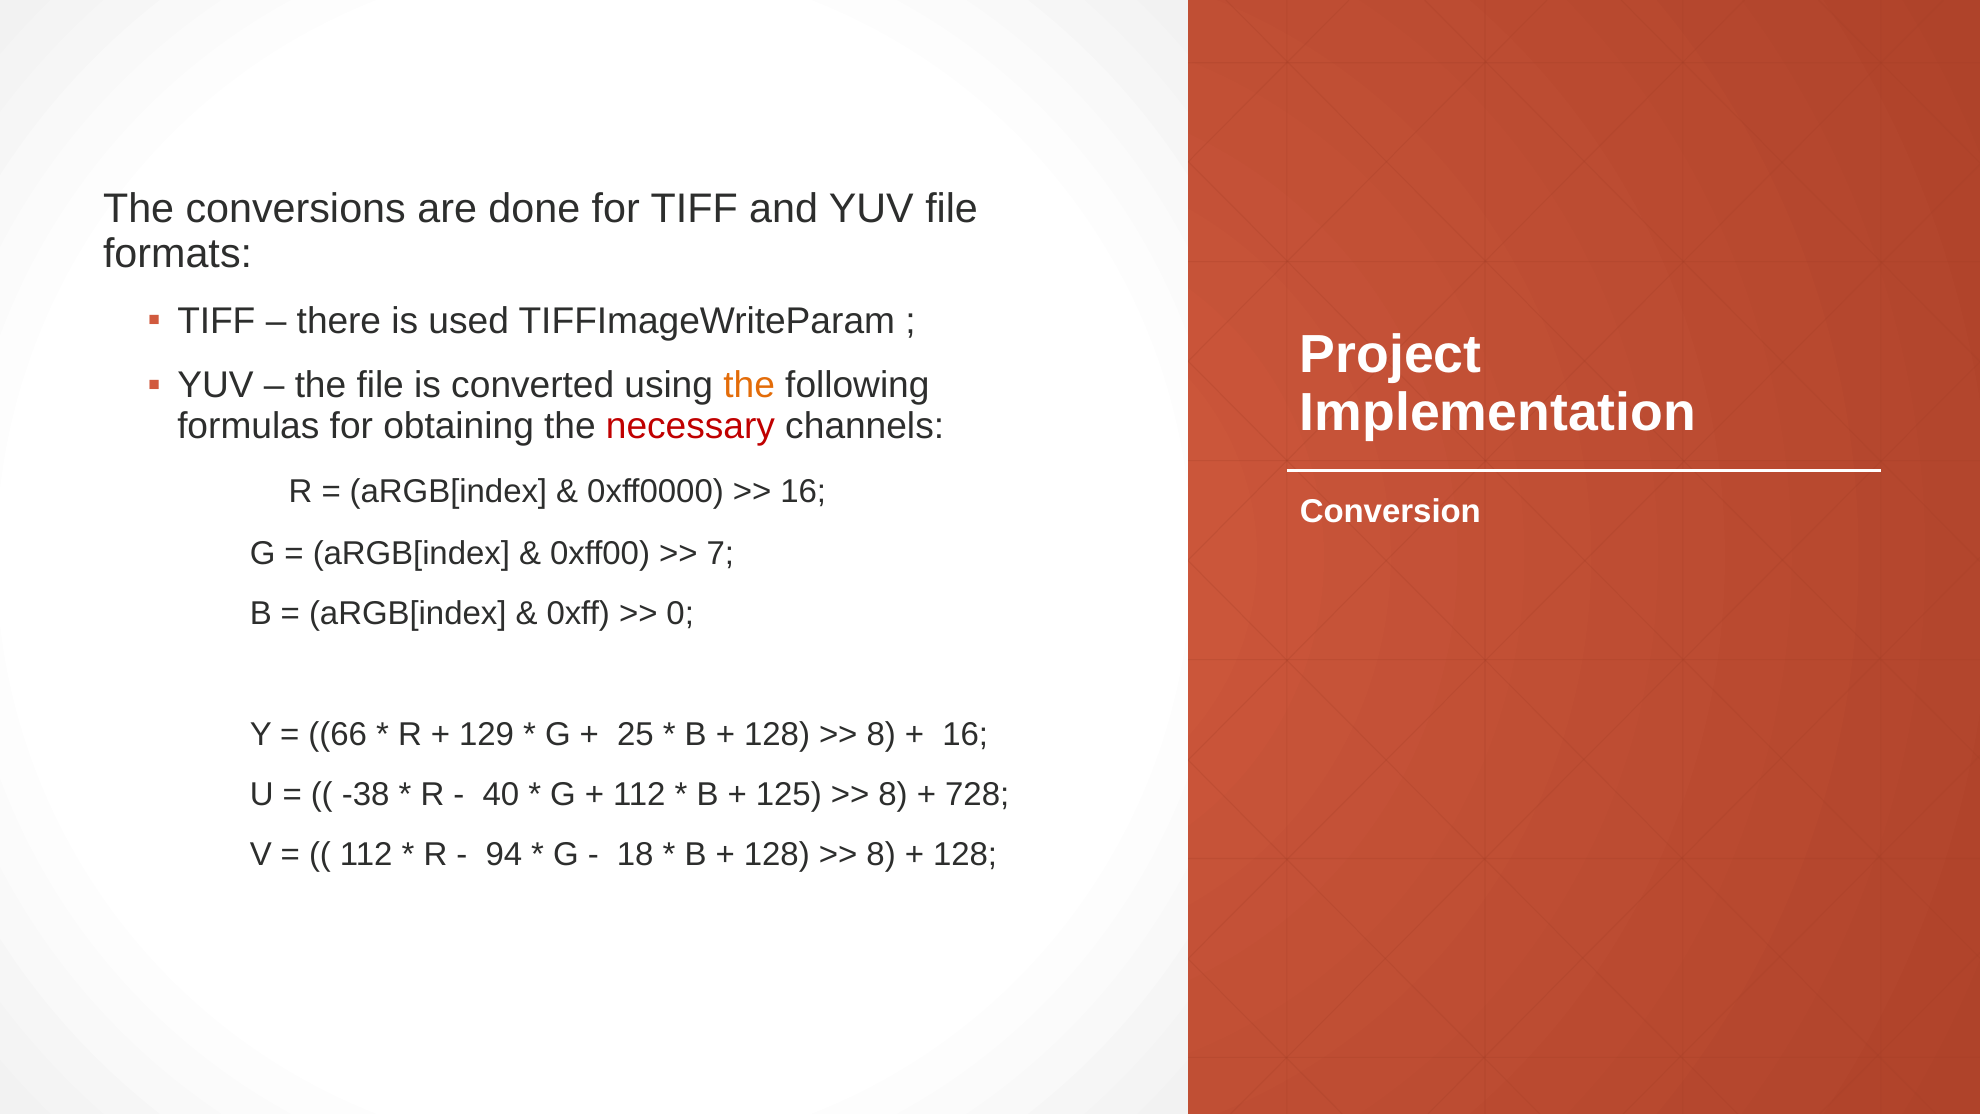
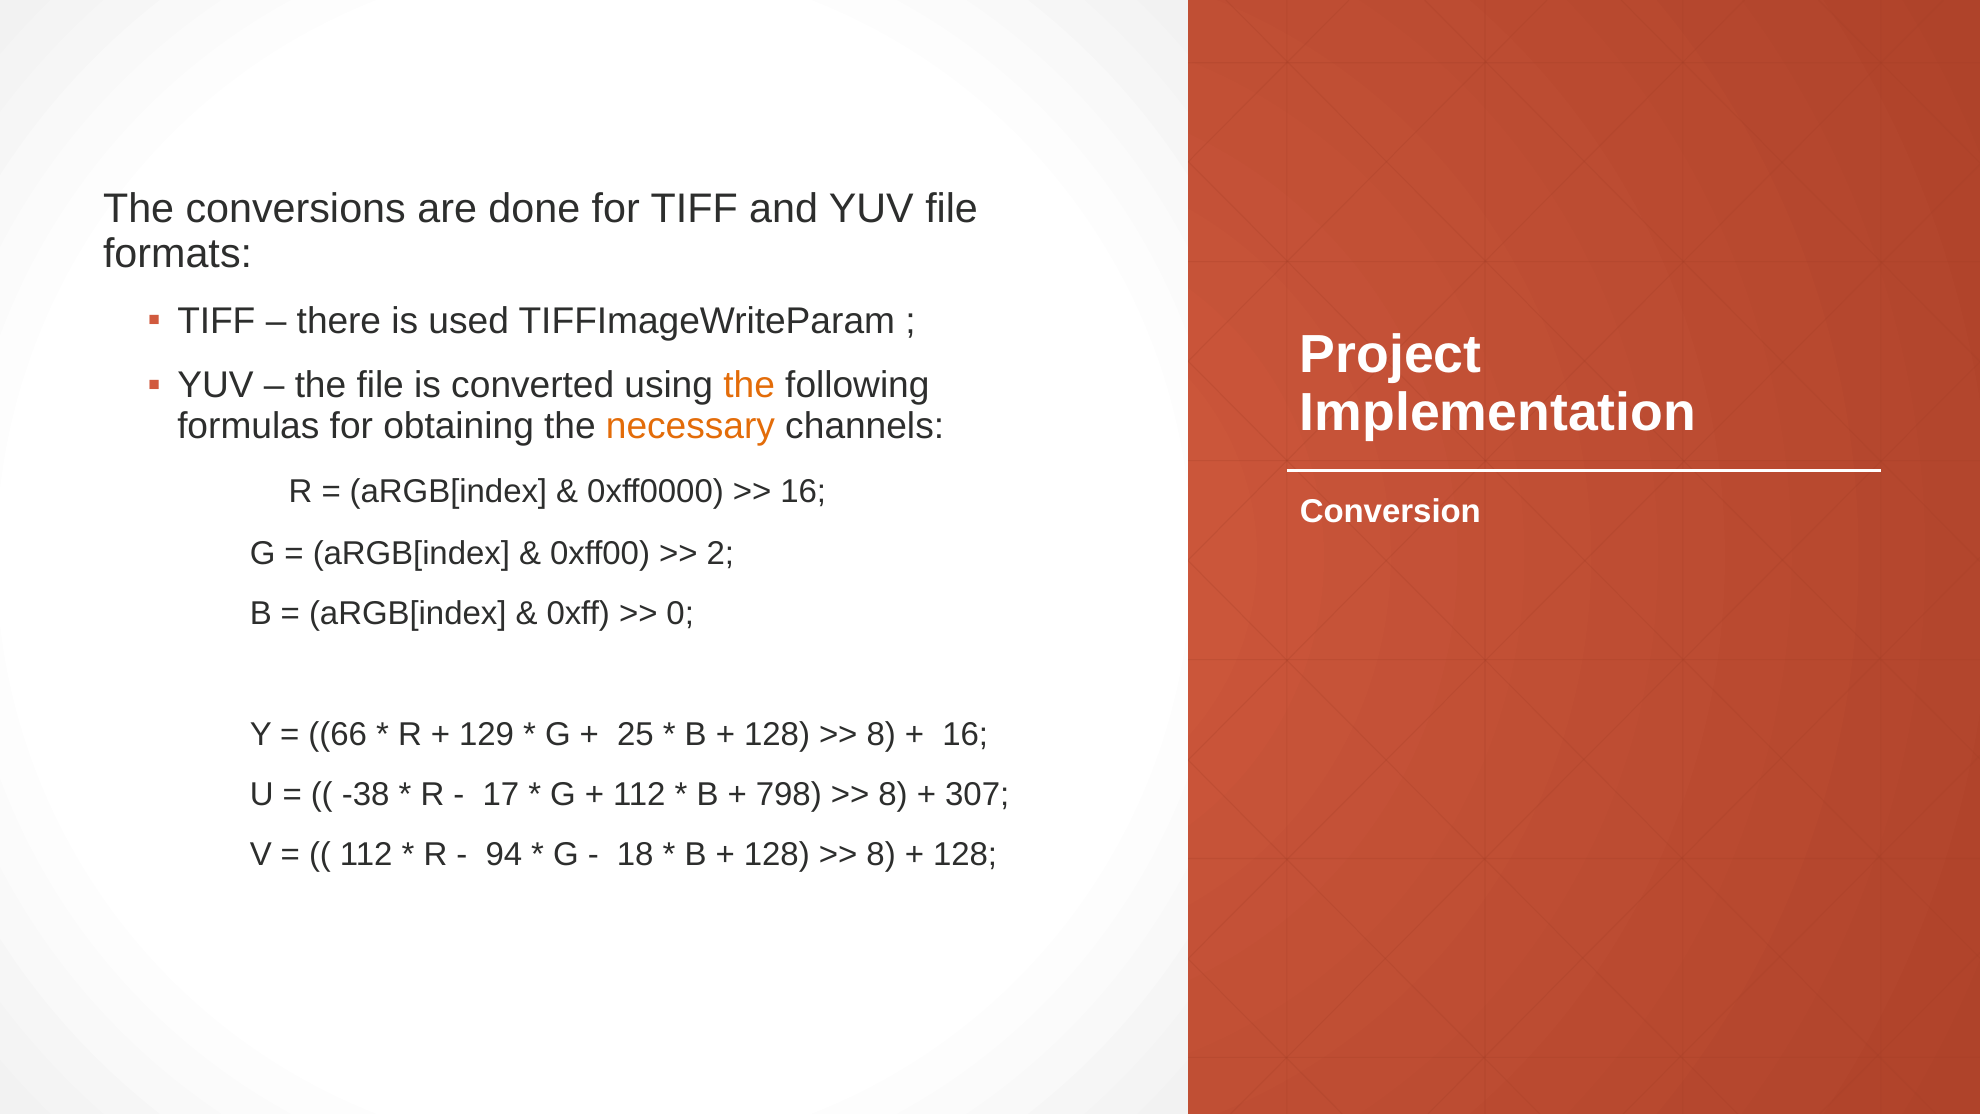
necessary colour: red -> orange (690, 426)
7: 7 -> 2 (720, 553)
40: 40 -> 17 (501, 794)
125: 125 -> 798 (789, 794)
728: 728 -> 307 (977, 794)
